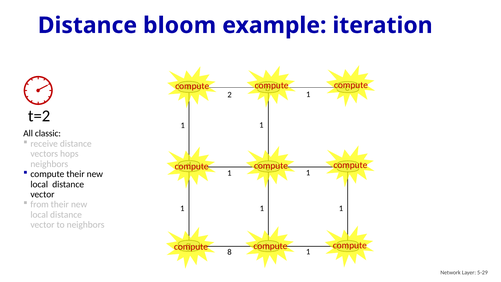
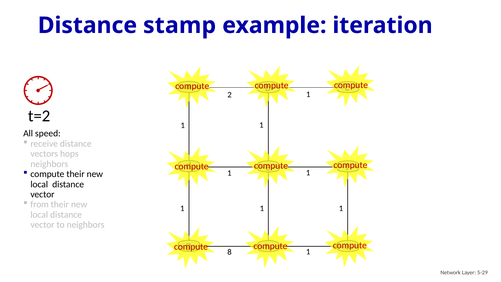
bloom: bloom -> stamp (180, 25)
classic: classic -> speed (48, 133)
